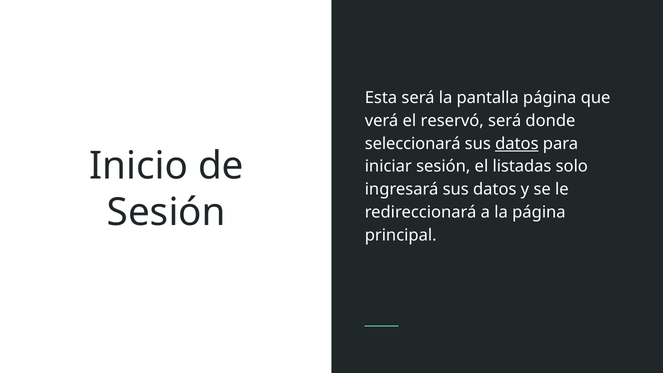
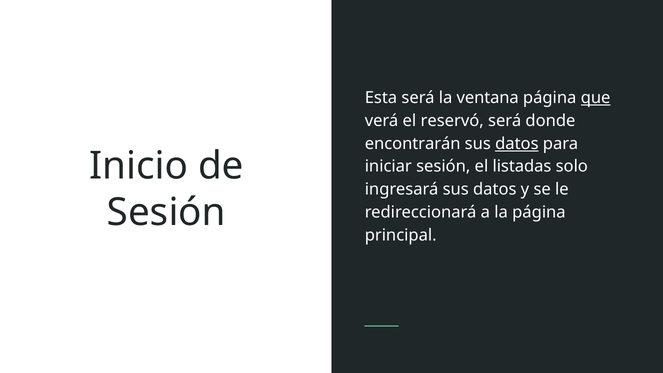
pantalla: pantalla -> ventana (488, 98)
que underline: none -> present (596, 98)
seleccionará: seleccionará -> encontrarán (413, 144)
